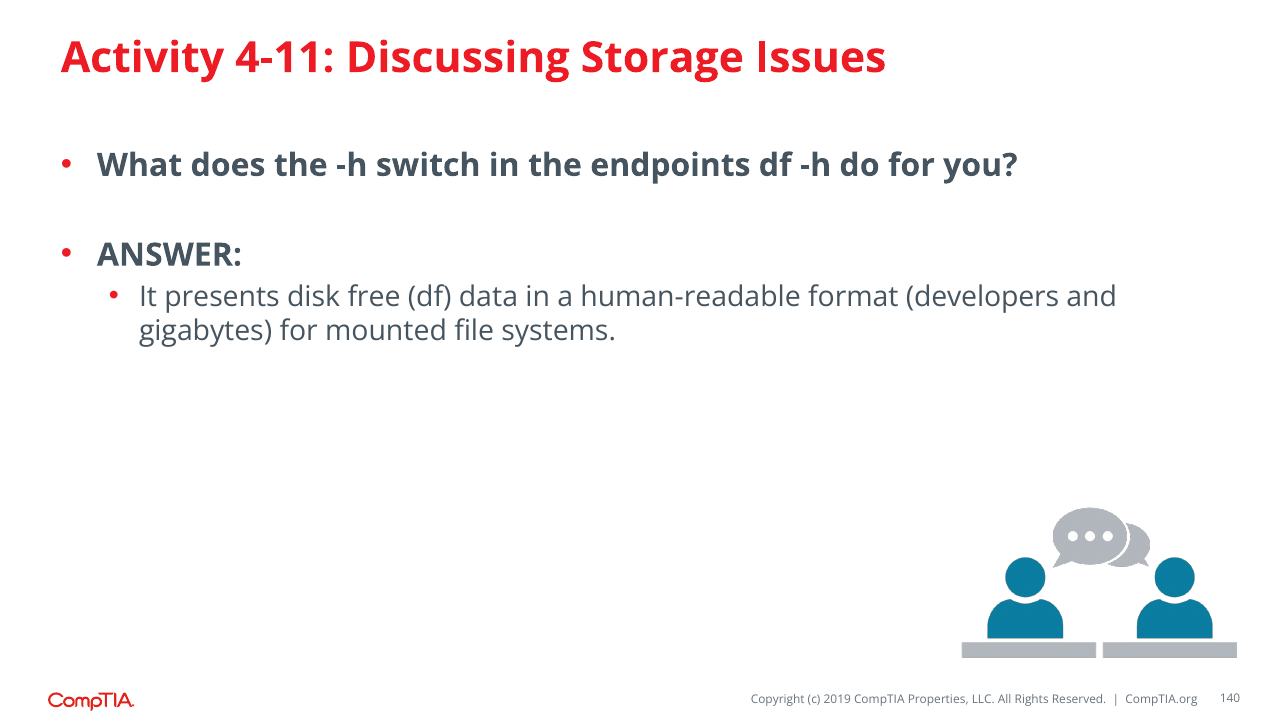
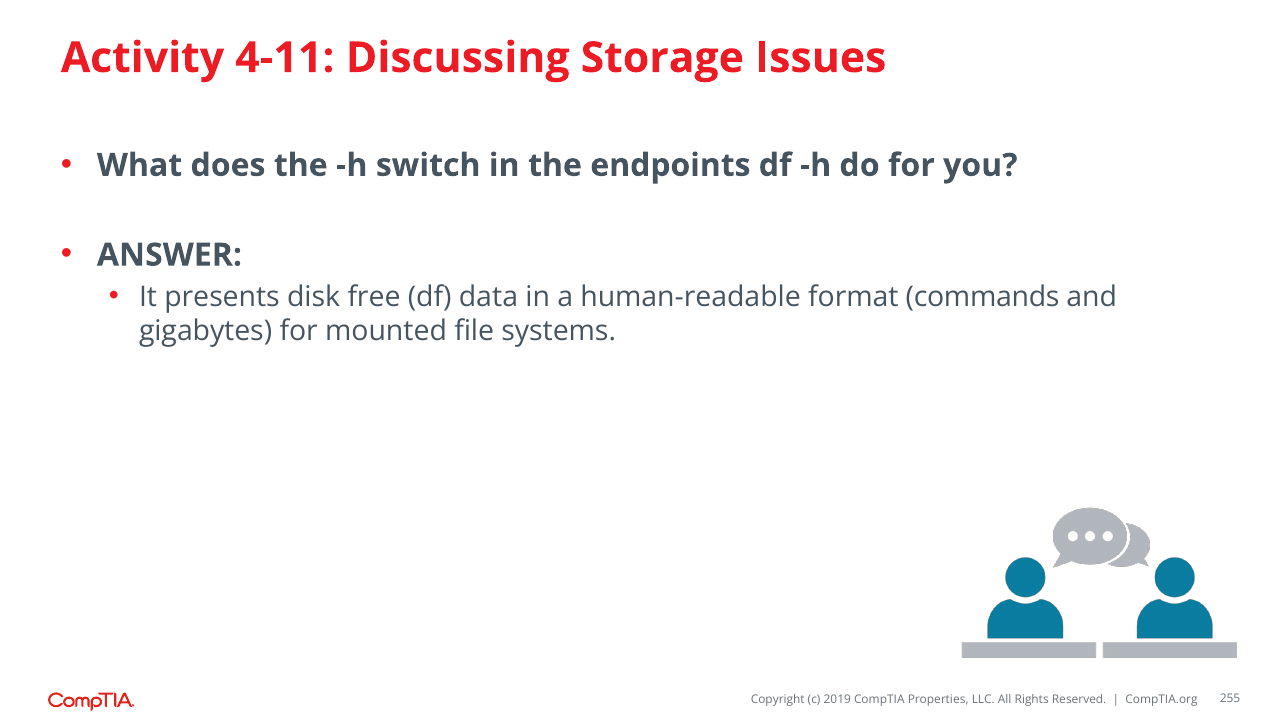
developers: developers -> commands (983, 297)
140: 140 -> 255 (1230, 699)
